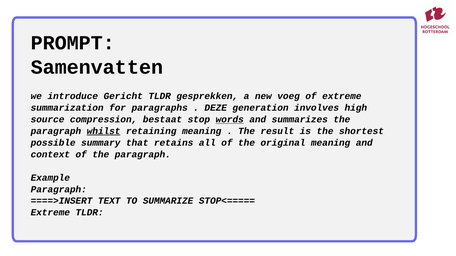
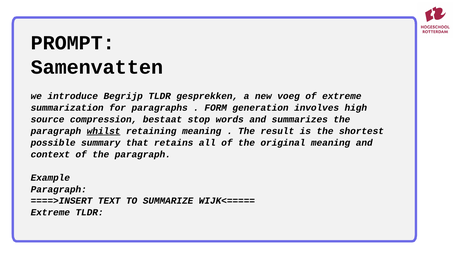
Gericht: Gericht -> Begrijp (123, 96)
DEZE: DEZE -> FORM (216, 108)
words underline: present -> none (230, 120)
STOP<=====: STOP<===== -> WIJK<===== (227, 201)
